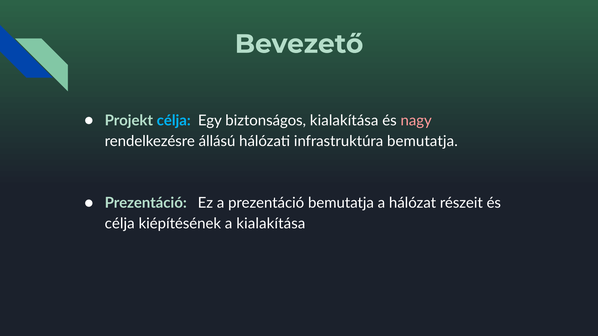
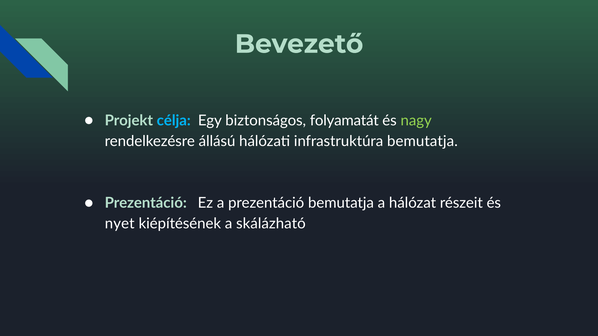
biztonságos kialakítása: kialakítása -> folyamatát (344, 121)
nagy colour: pink -> light green (416, 121)
célja: célja -> nyet (120, 224)
a kialakítása: kialakítása -> skálázható (271, 224)
